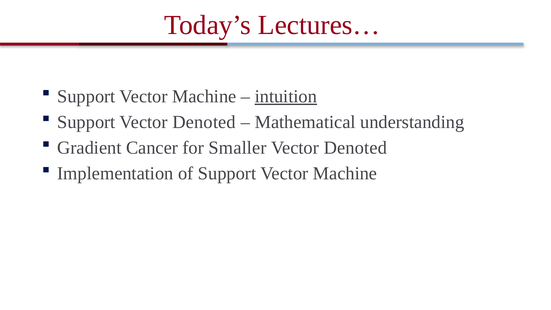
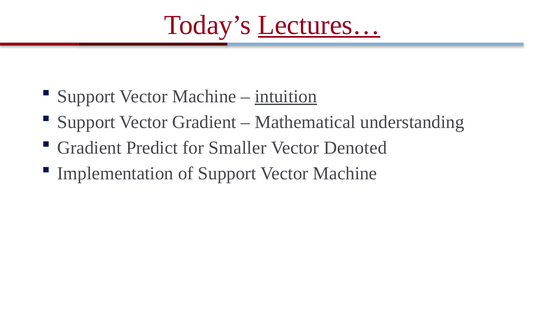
Lectures… underline: none -> present (319, 25)
Support Vector Denoted: Denoted -> Gradient (204, 122)
Cancer: Cancer -> Predict (152, 148)
